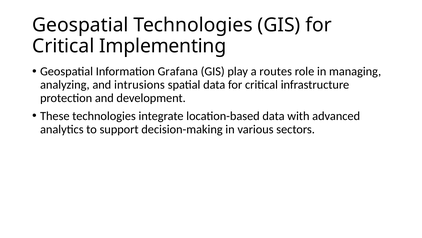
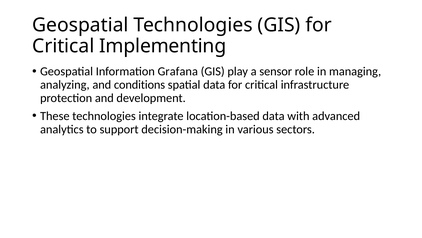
routes: routes -> sensor (276, 71)
intrusions: intrusions -> conditions (140, 85)
